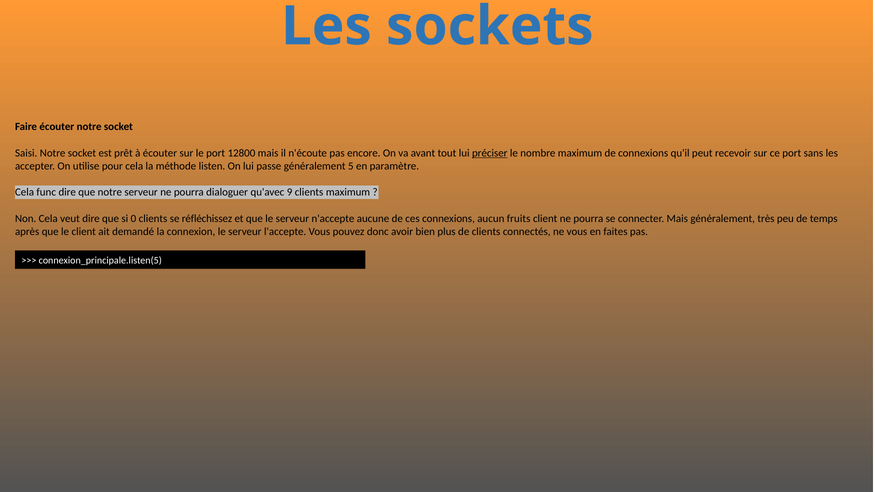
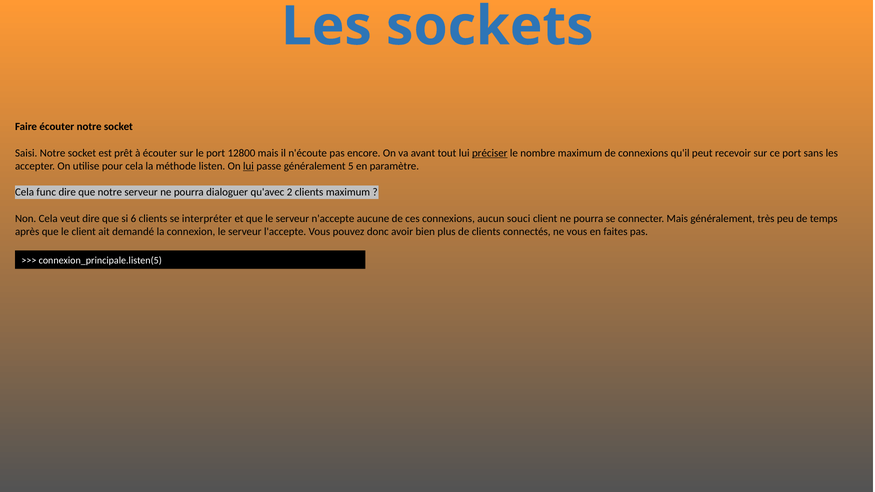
lui underline: none -> present (248, 166)
9: 9 -> 2 (290, 192)
0: 0 -> 6 (133, 219)
réfléchissez: réfléchissez -> interpréter (207, 219)
fruits: fruits -> souci (519, 219)
